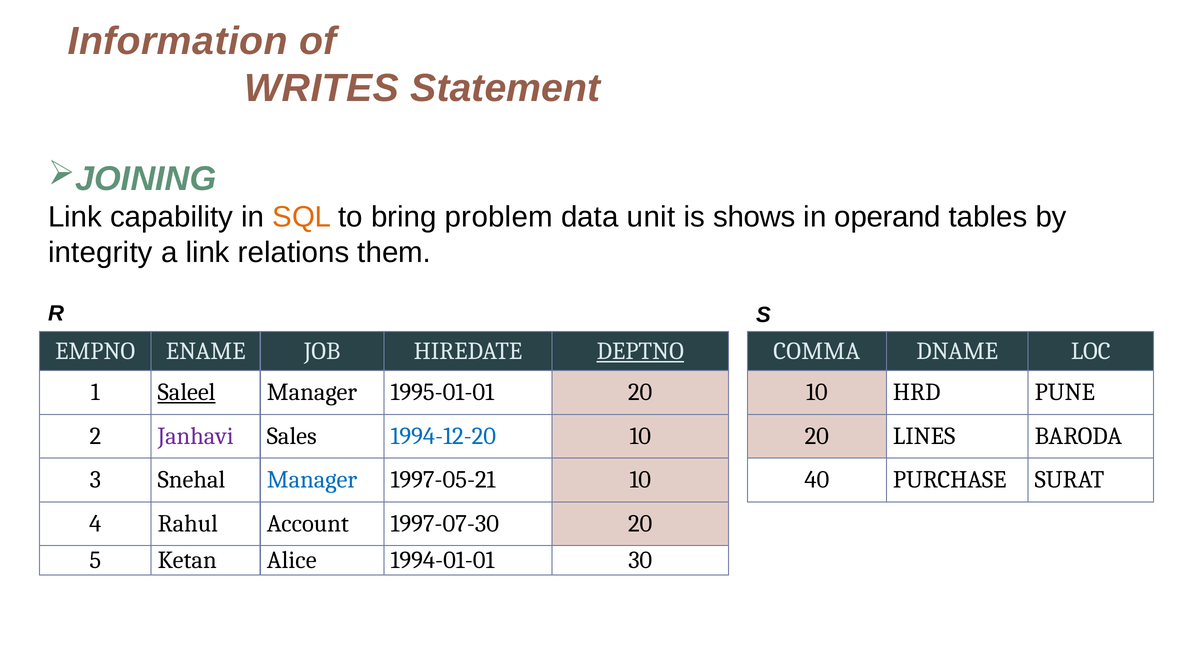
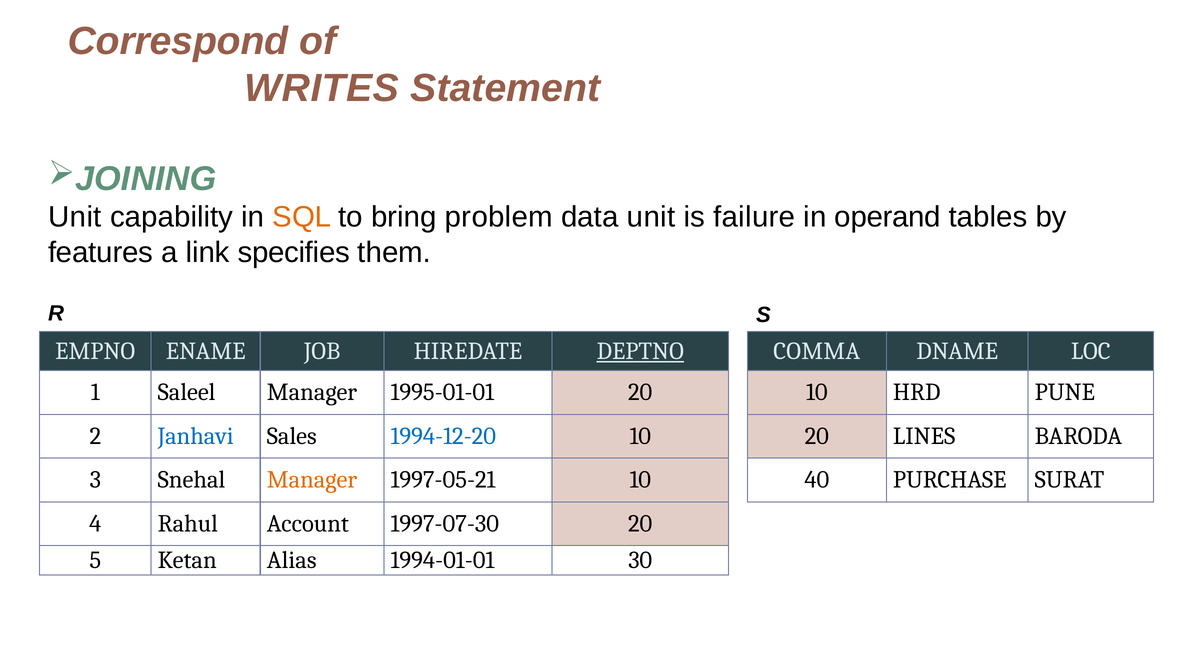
Information: Information -> Correspond (178, 41)
Link: Link -> Unit (75, 217)
shows: shows -> failure (754, 217)
integrity: integrity -> features (101, 253)
relations: relations -> specifies (294, 253)
Saleel underline: present -> none (187, 392)
Janhavi colour: purple -> blue (196, 436)
Manager colour: blue -> orange (312, 480)
Alice: Alice -> Alias (292, 560)
